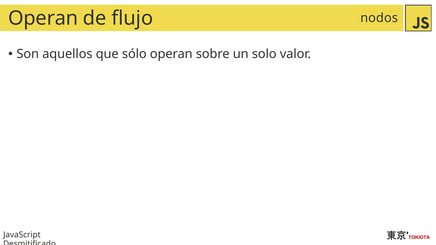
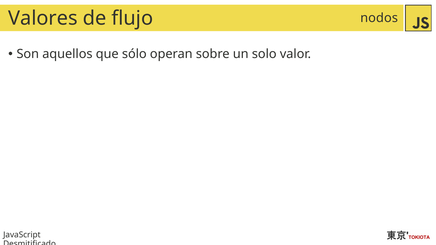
Operan: Operan -> Valores (43, 18)
